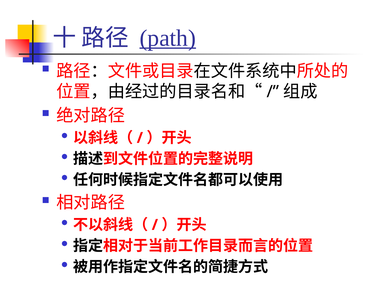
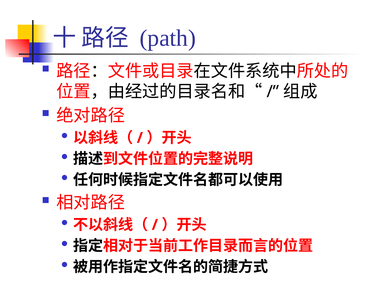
path underline: present -> none (168, 38)
